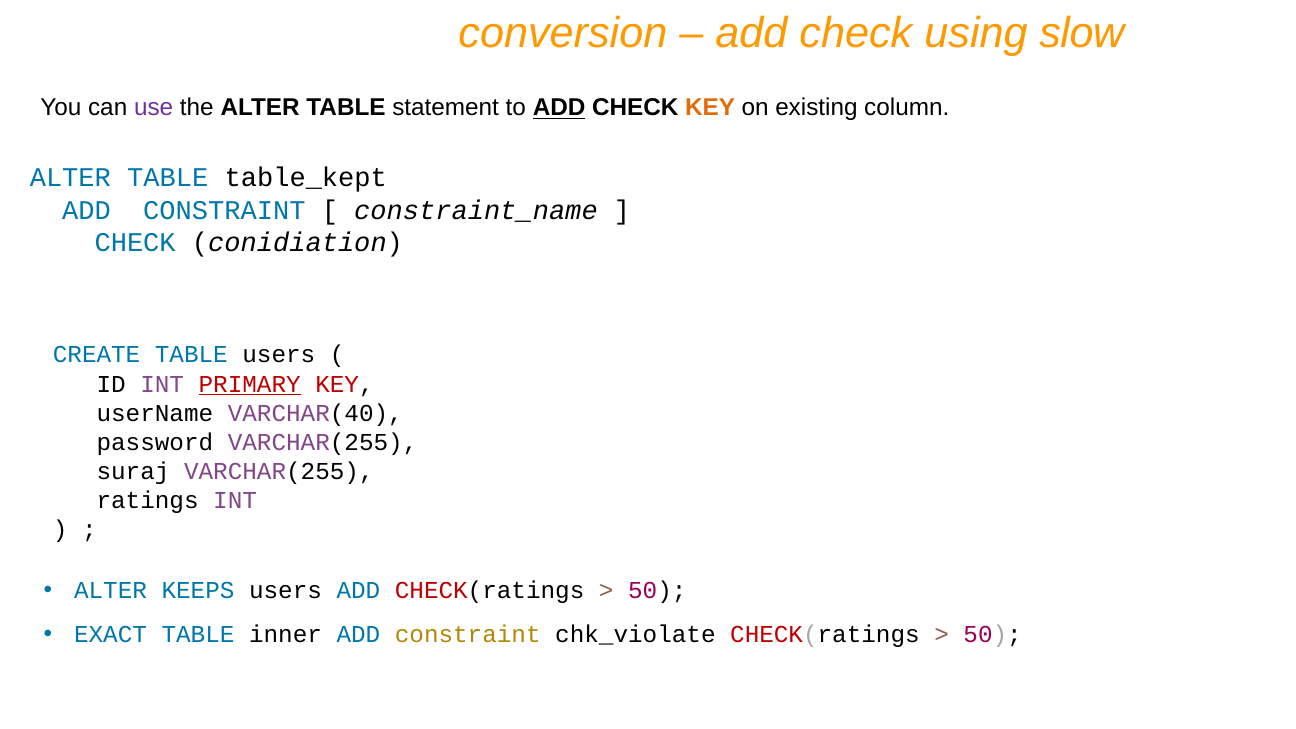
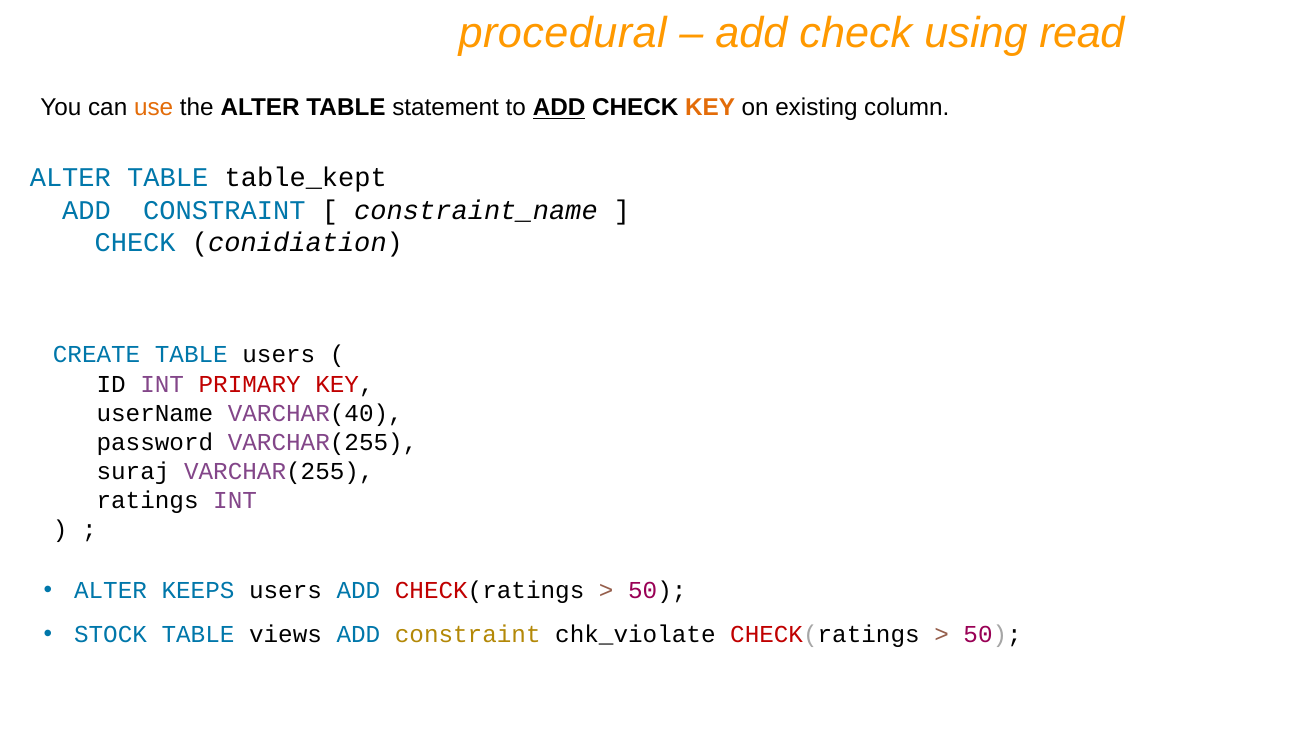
conversion: conversion -> procedural (563, 34)
slow: slow -> read (1082, 34)
use colour: purple -> orange (154, 108)
PRIMARY underline: present -> none (250, 384)
EXACT: EXACT -> STOCK (111, 634)
inner: inner -> views (285, 634)
